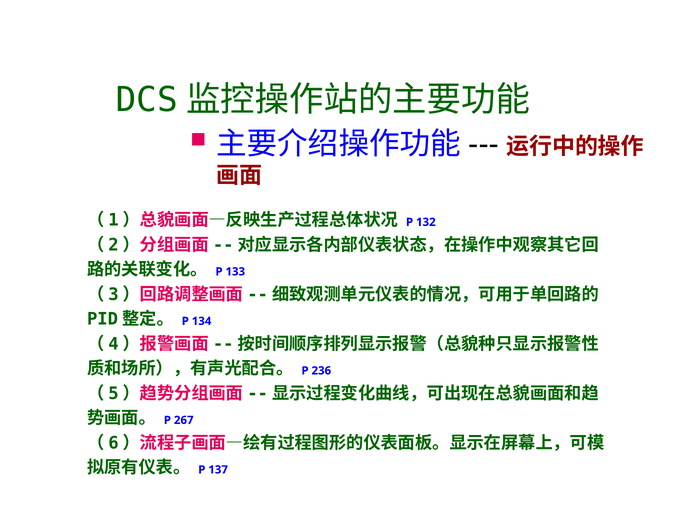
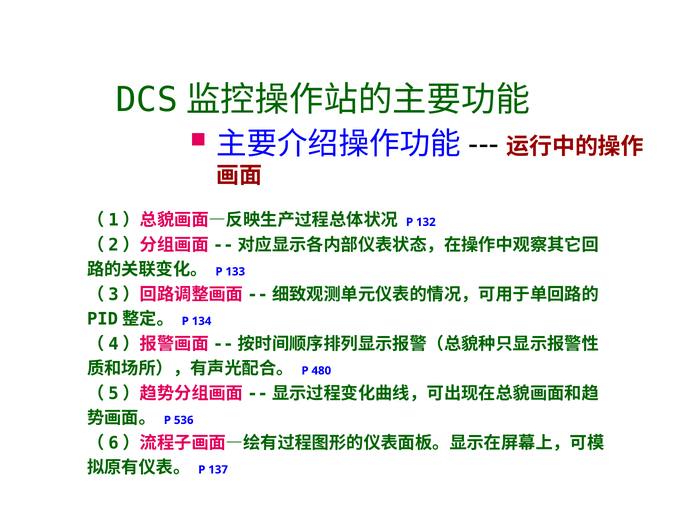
236: 236 -> 480 (321, 371)
267: 267 -> 536 (184, 420)
